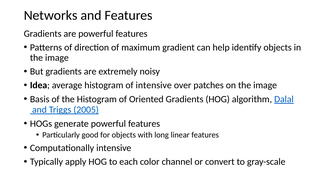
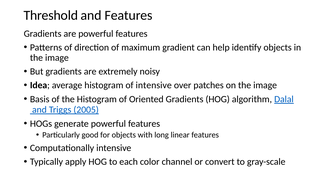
Networks: Networks -> Threshold (51, 15)
